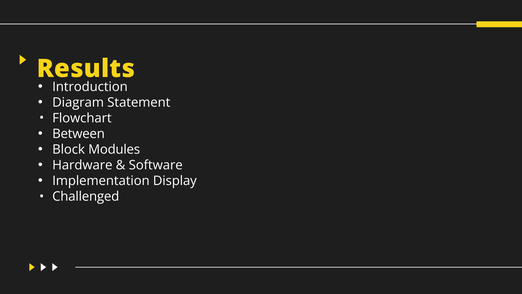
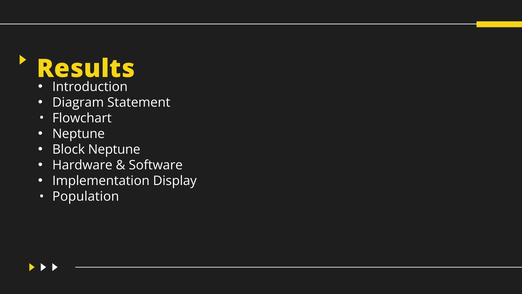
Between: Between -> Neptune (79, 134)
Block Modules: Modules -> Neptune (114, 149)
Challenged: Challenged -> Population (86, 196)
